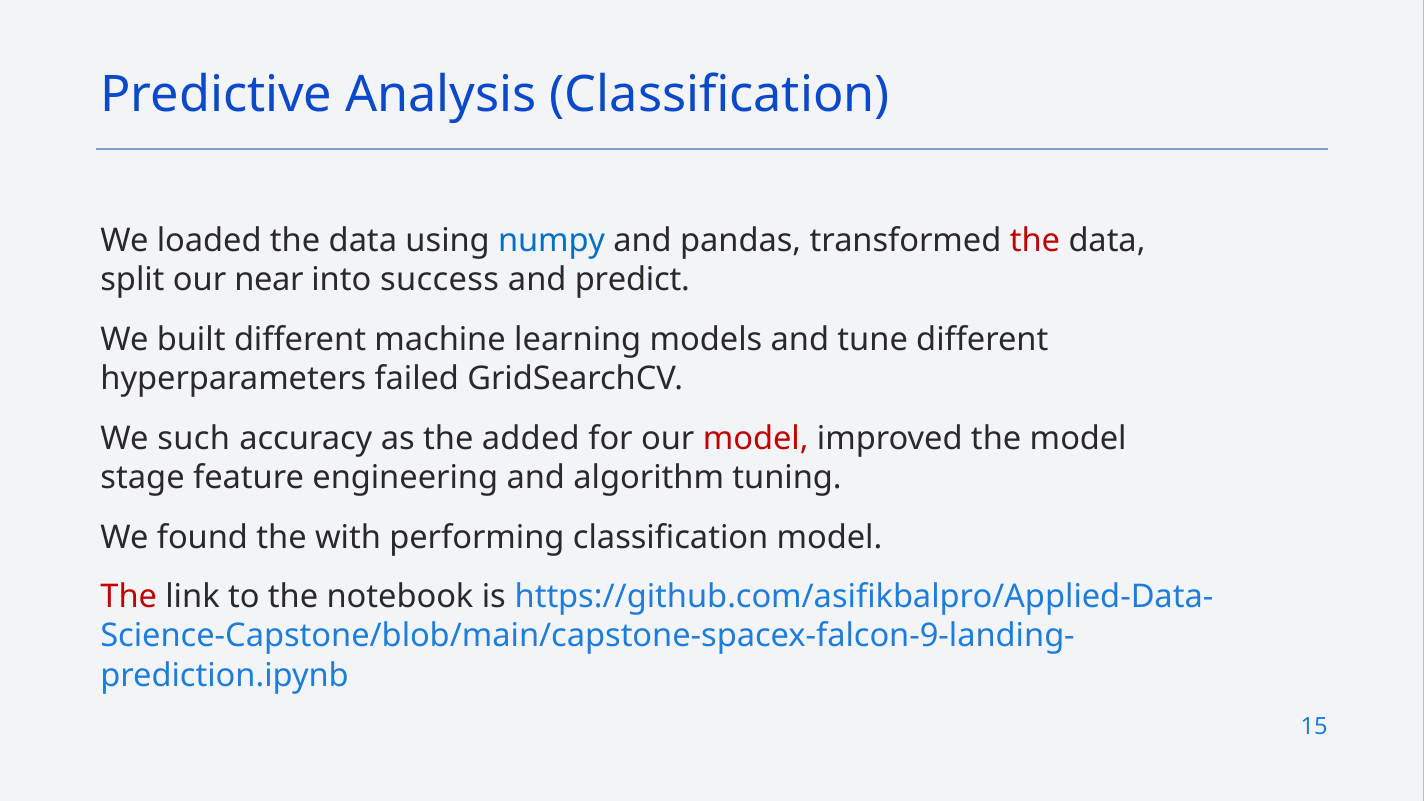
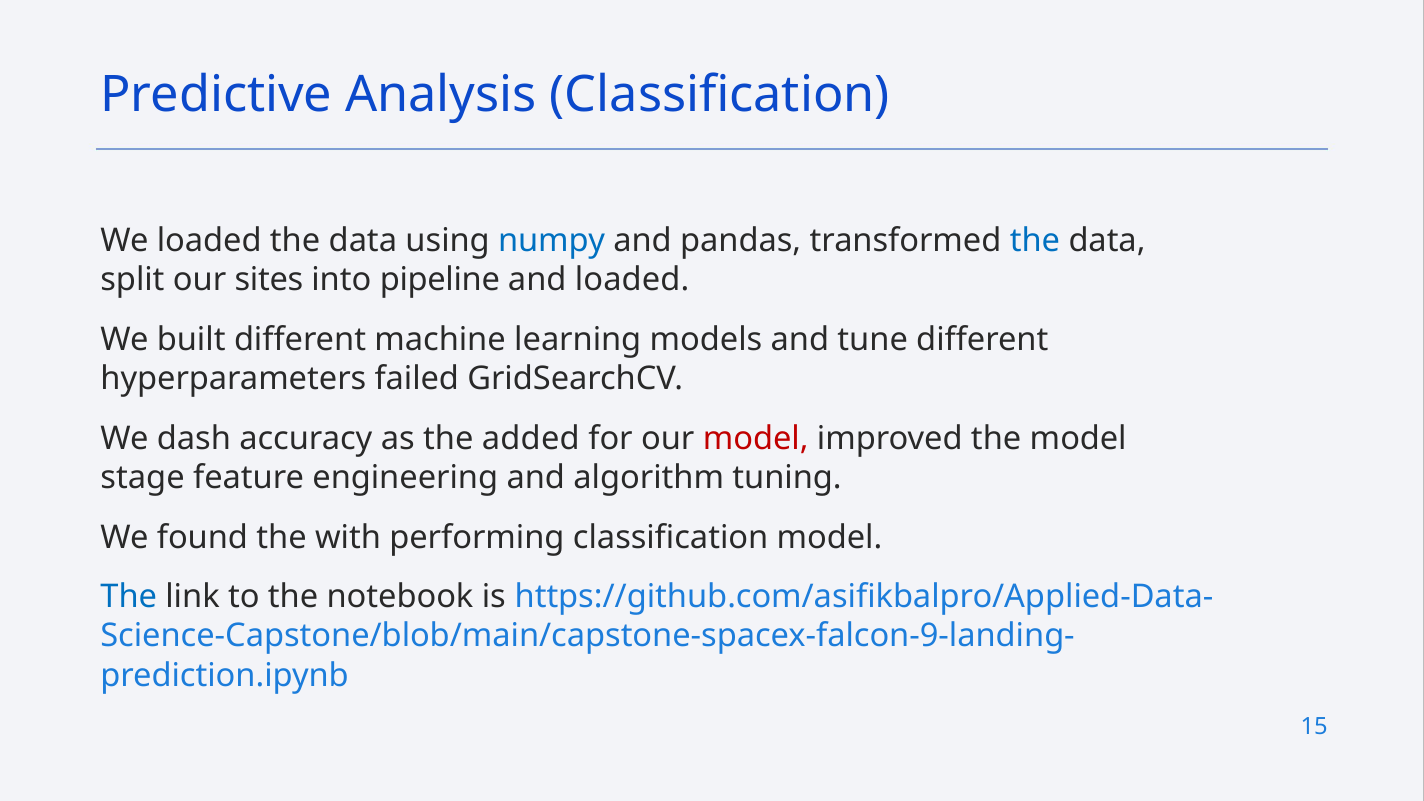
the colour: red -> blue (1035, 240)
near: near -> sites (269, 279)
success: success -> pipeline (440, 279)
and predict: predict -> loaded (632, 279)
such: such -> dash (194, 438)
The colour: red -> blue (129, 597)
